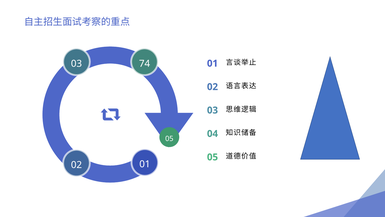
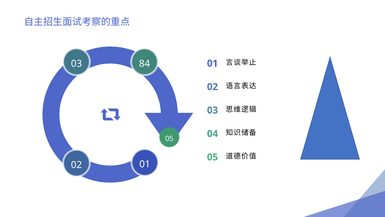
74: 74 -> 84 (145, 63)
